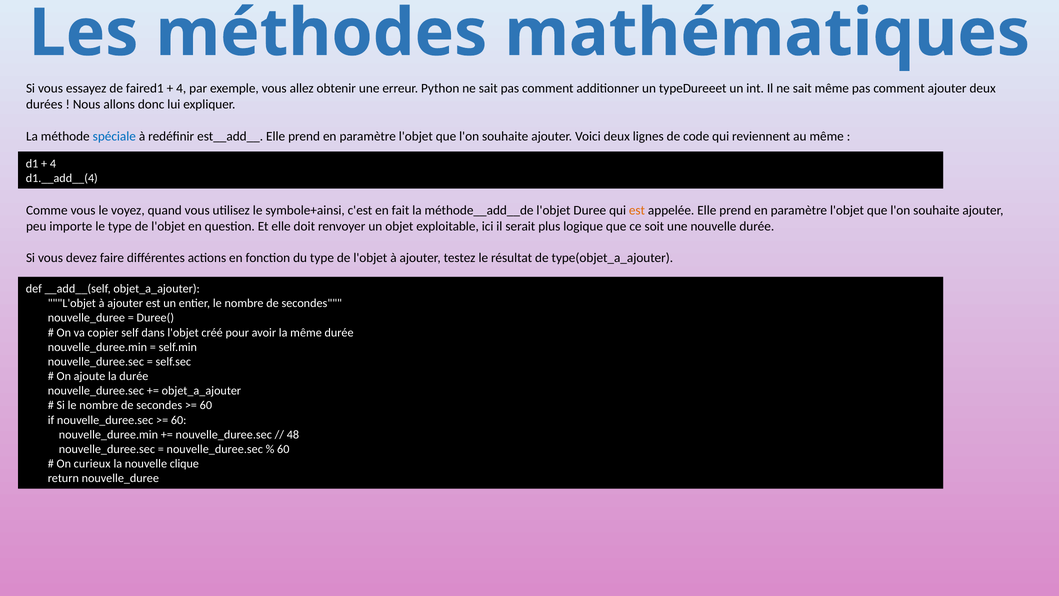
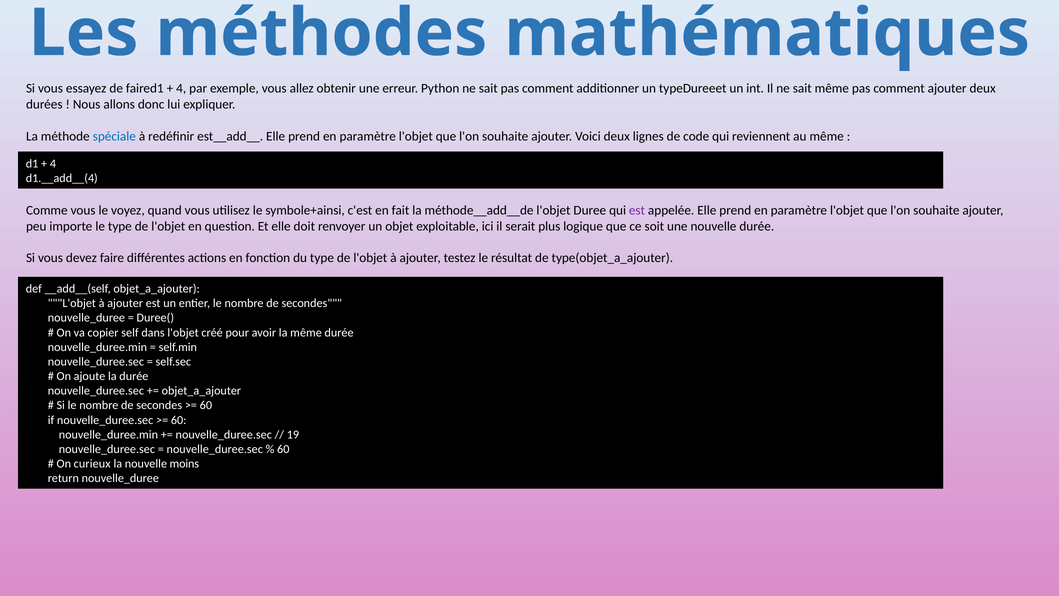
est colour: orange -> purple (637, 210)
48: 48 -> 19 (293, 434)
clique: clique -> moins (184, 464)
